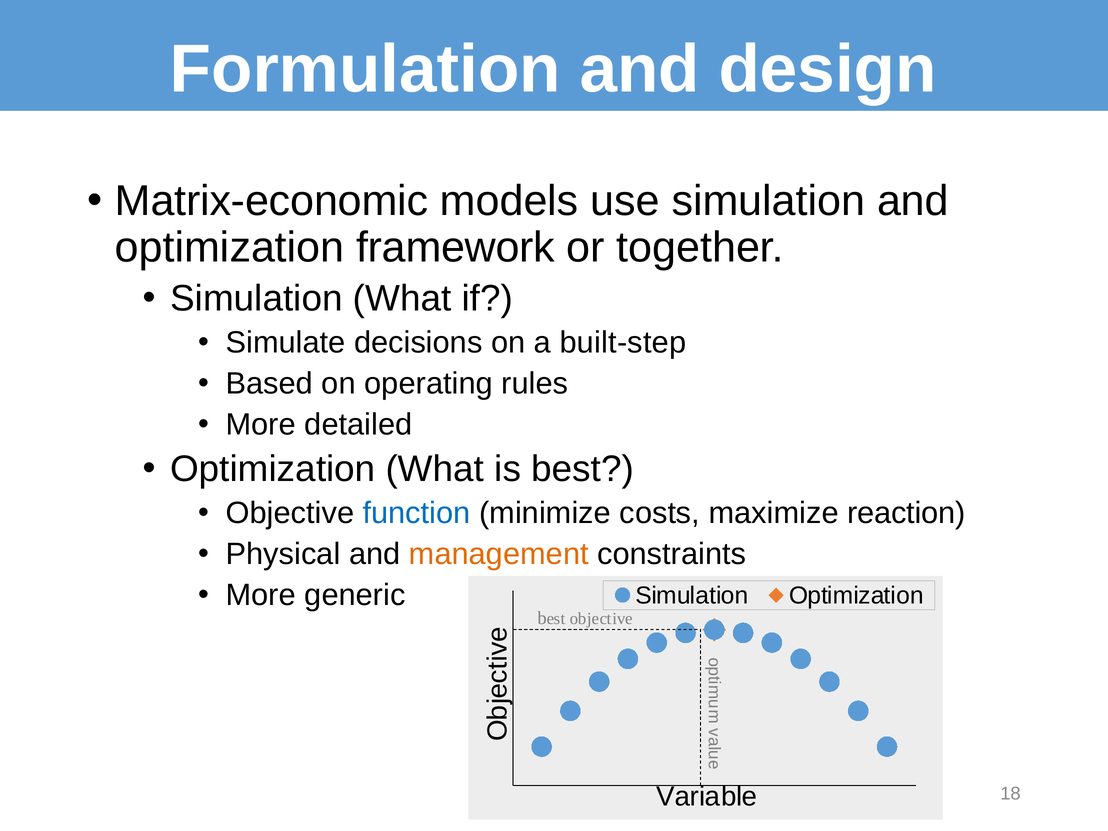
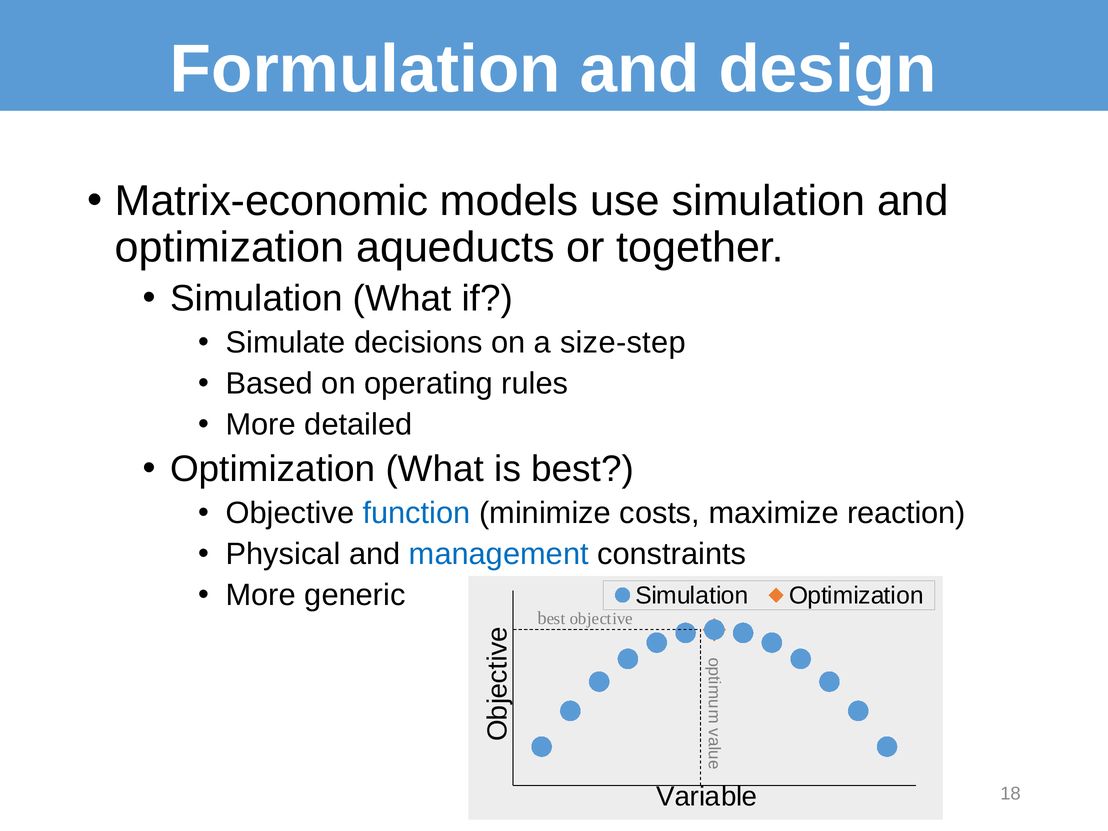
framework: framework -> aqueducts (455, 248)
built-step: built-step -> size-step (623, 343)
management colour: orange -> blue (499, 554)
